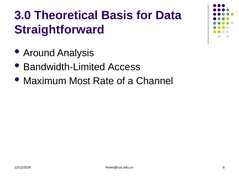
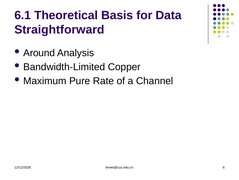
3.0: 3.0 -> 6.1 (23, 15)
Access: Access -> Copper (124, 67)
Most: Most -> Pure (80, 81)
